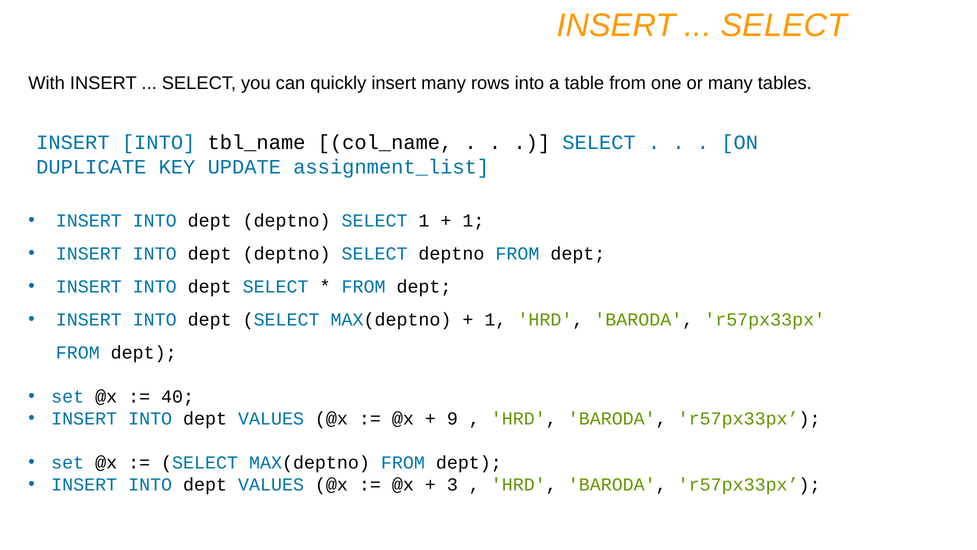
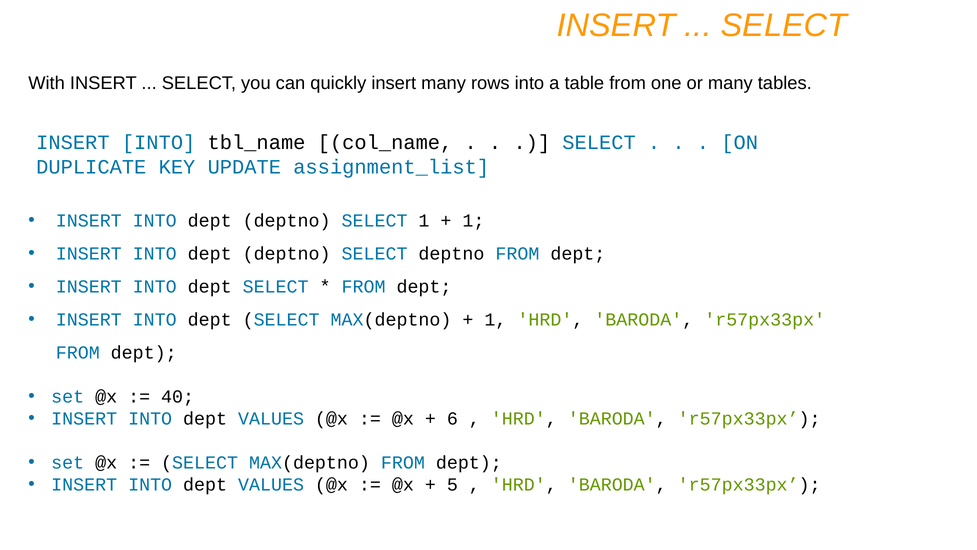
9: 9 -> 6 (452, 418)
3: 3 -> 5 (452, 484)
